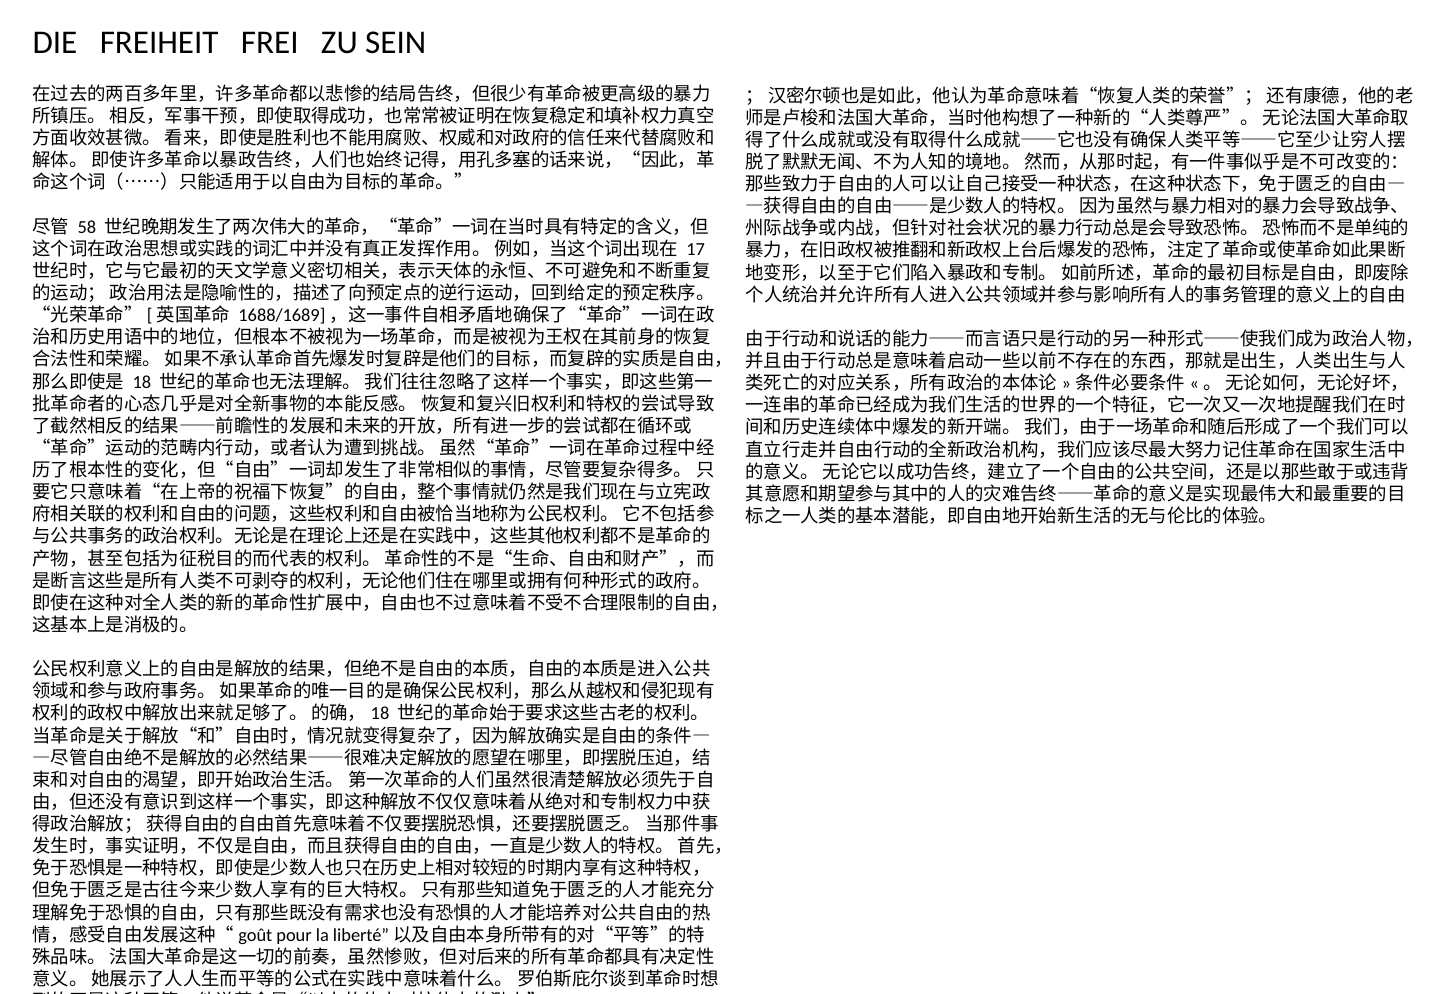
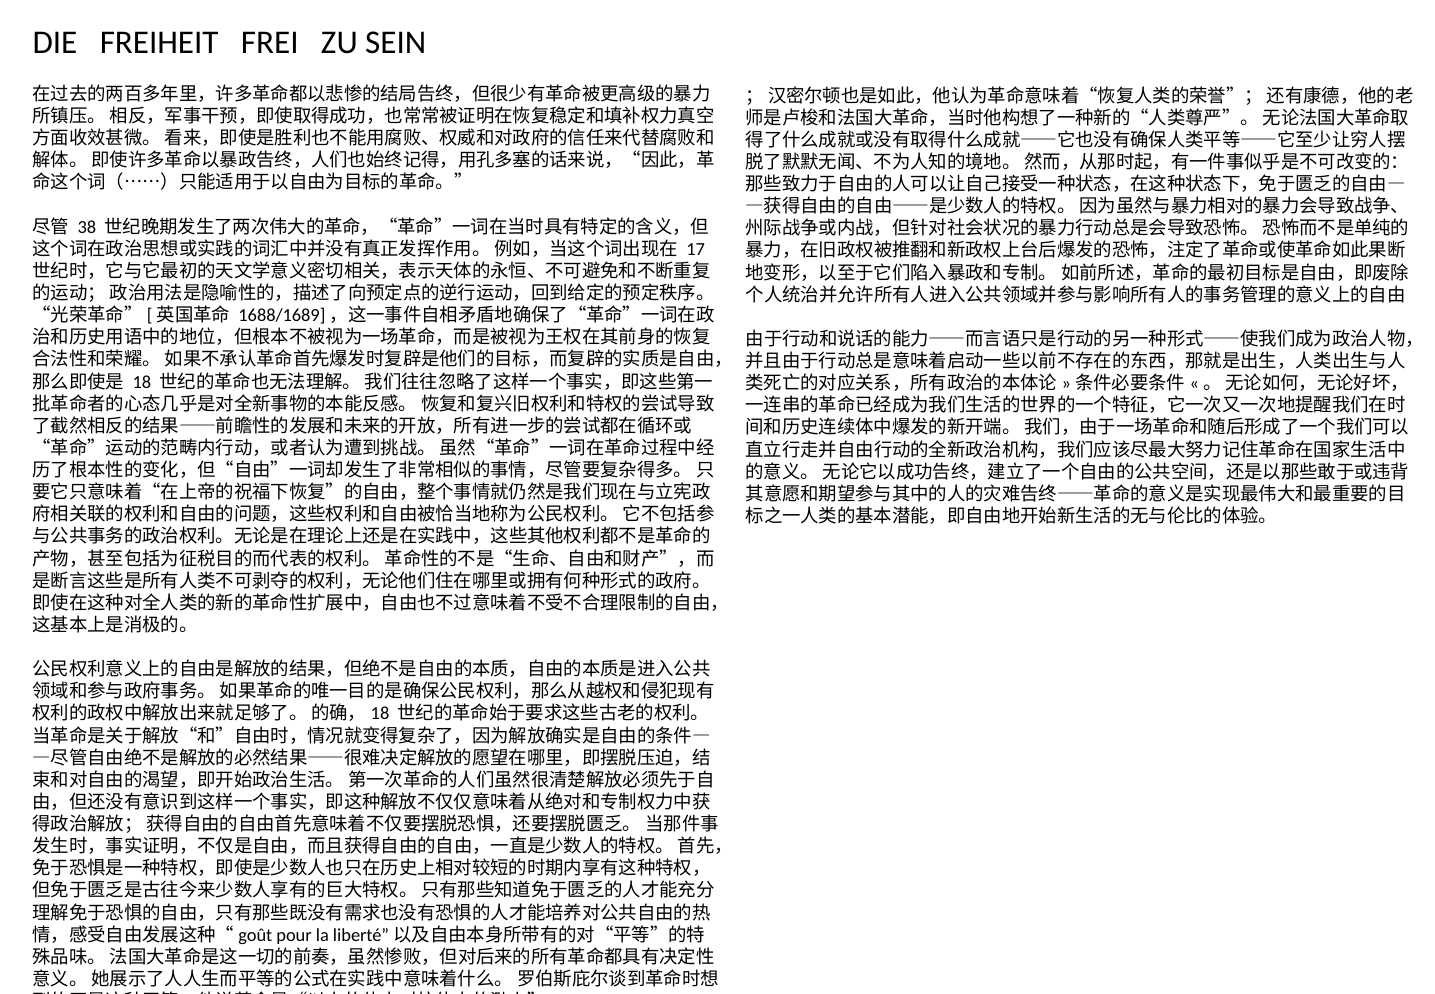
58: 58 -> 38 (87, 227)
